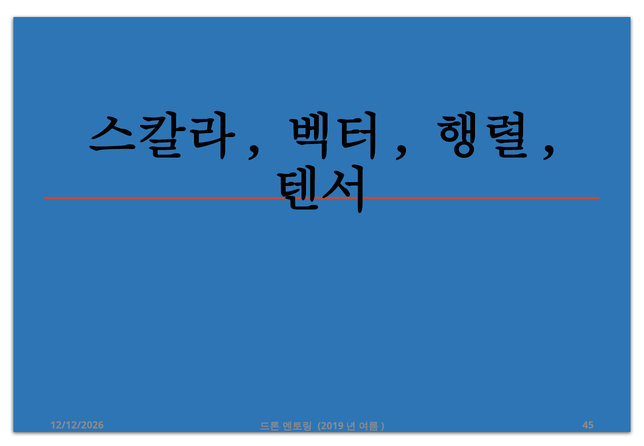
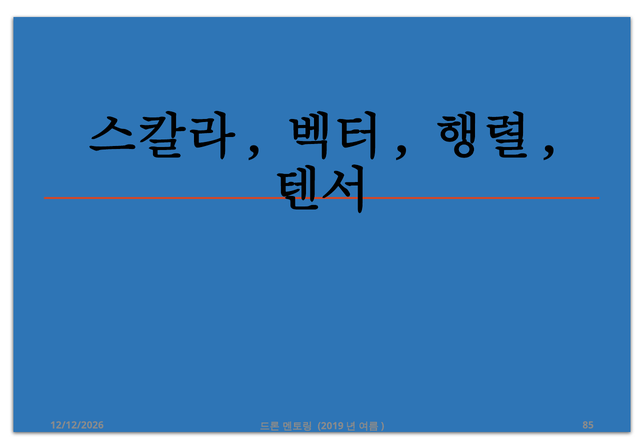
45: 45 -> 85 (588, 425)
